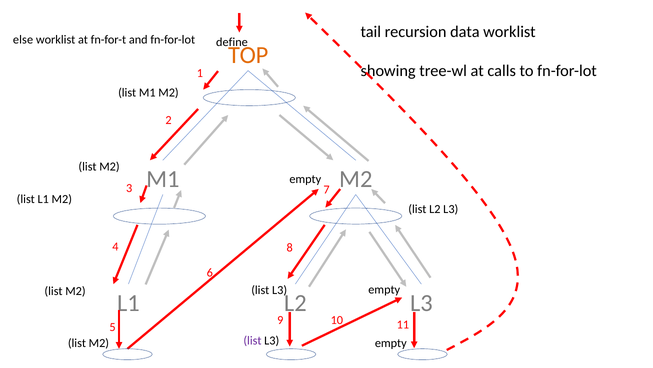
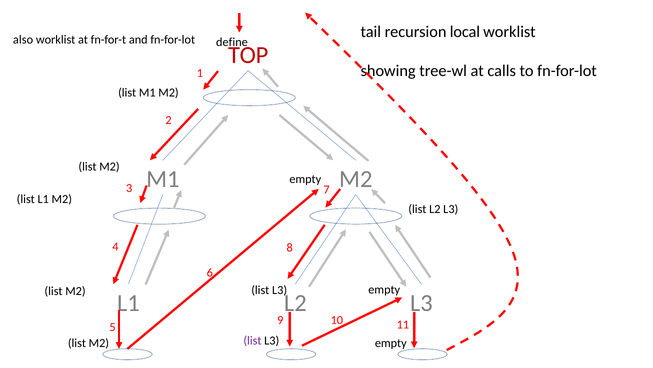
data: data -> local (465, 32)
else: else -> also (23, 40)
TOP colour: orange -> red (248, 55)
